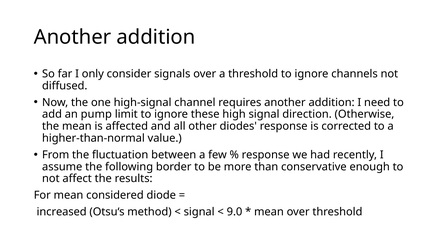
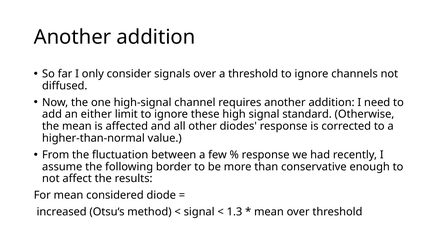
pump: pump -> either (96, 114)
direction: direction -> standard (307, 114)
9.0: 9.0 -> 1.3 (234, 212)
